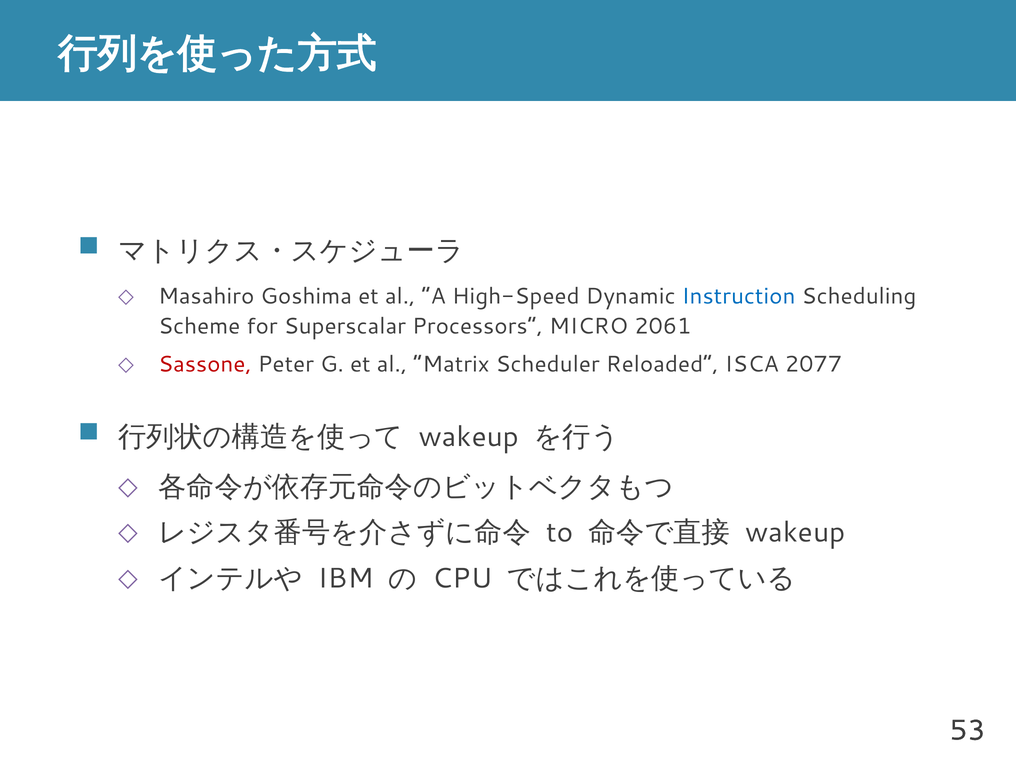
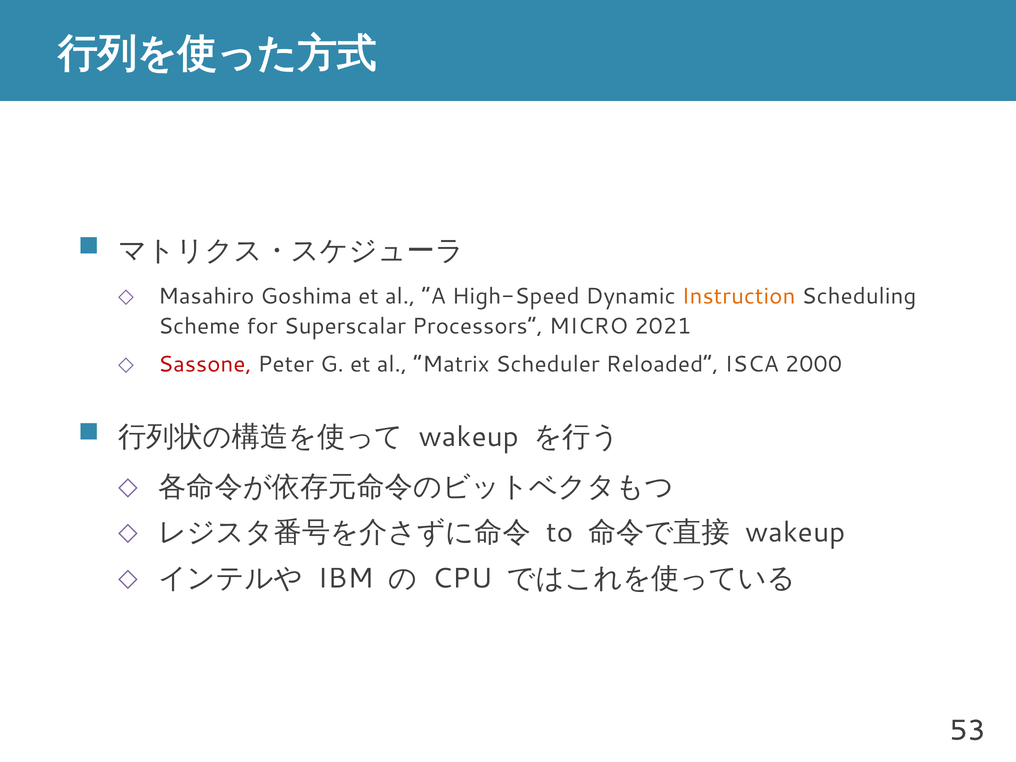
Instruction colour: blue -> orange (739, 296)
2061: 2061 -> 2021 (663, 326)
2077: 2077 -> 2000 (813, 364)
